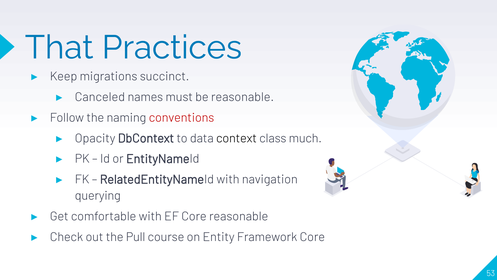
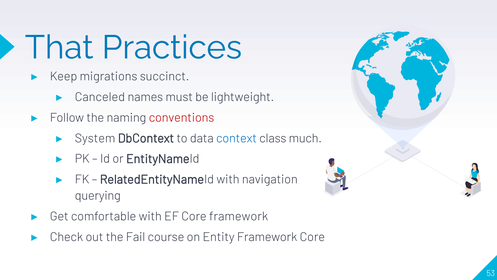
be reasonable: reasonable -> lightweight (243, 97)
Opacity: Opacity -> System (95, 138)
context colour: black -> blue (236, 138)
Core reasonable: reasonable -> framework (239, 216)
Pull: Pull -> Fail (136, 237)
